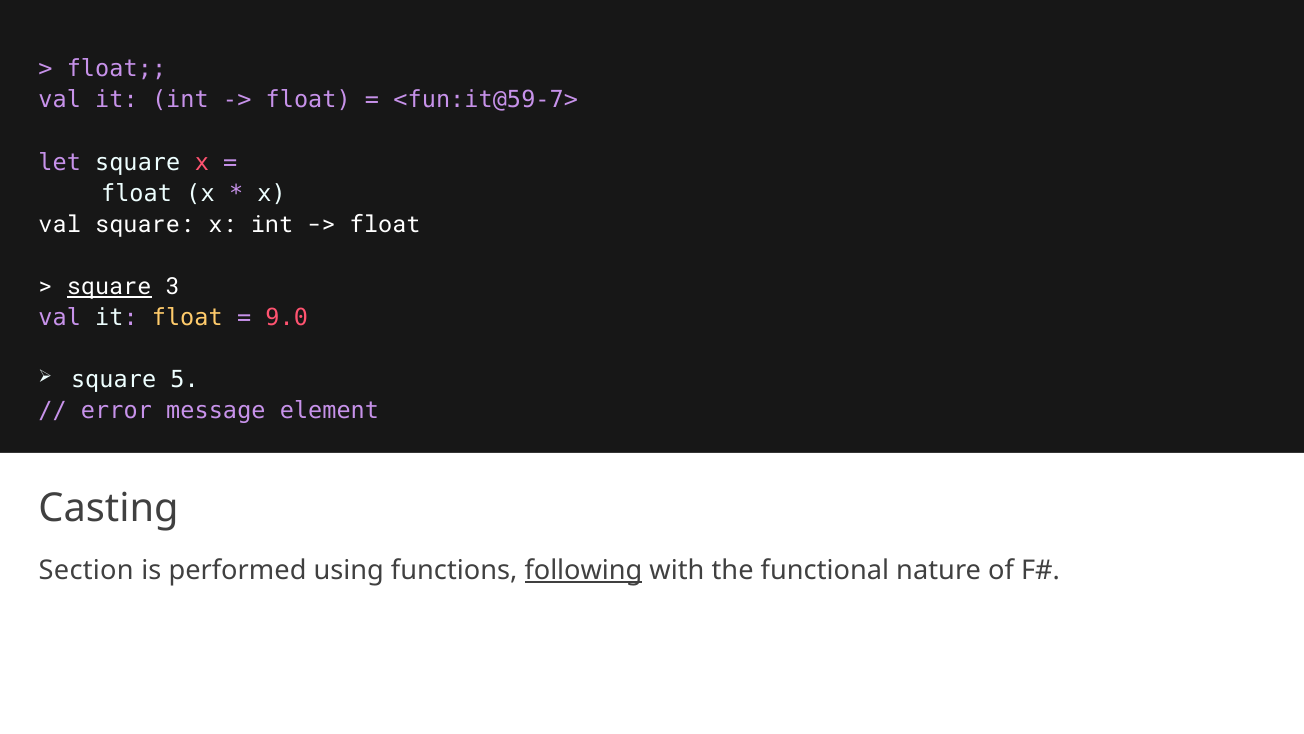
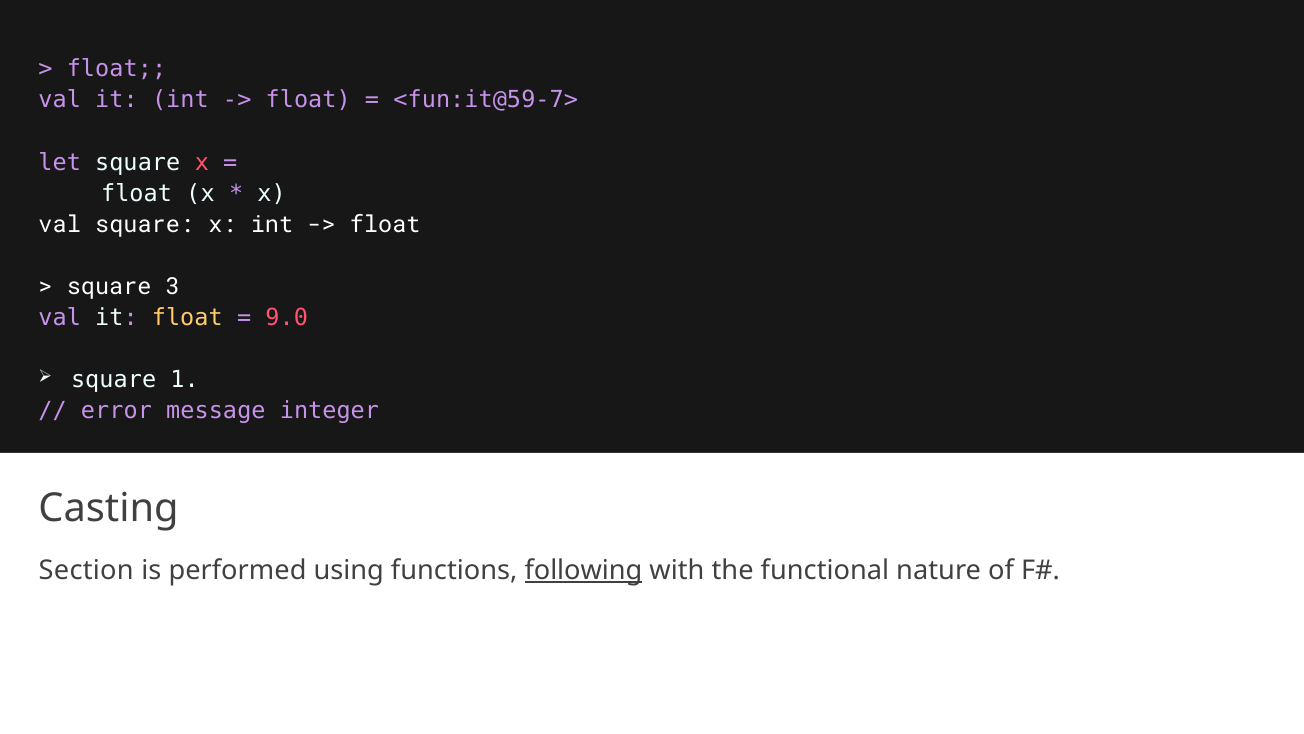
square underline: present -> none (109, 287)
5: 5 -> 1 (185, 380)
element: element -> integer (329, 411)
